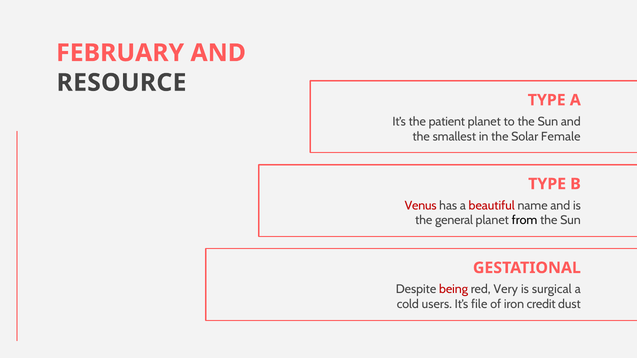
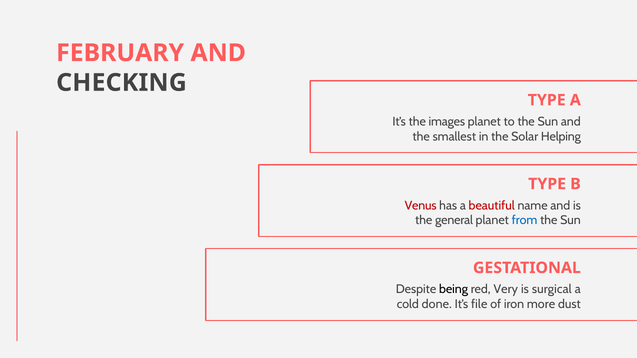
RESOURCE: RESOURCE -> CHECKING (121, 83)
patient: patient -> images (447, 122)
Female: Female -> Helping (561, 137)
from colour: black -> blue (525, 221)
being colour: red -> black (453, 290)
users: users -> done (437, 305)
credit: credit -> more (541, 305)
